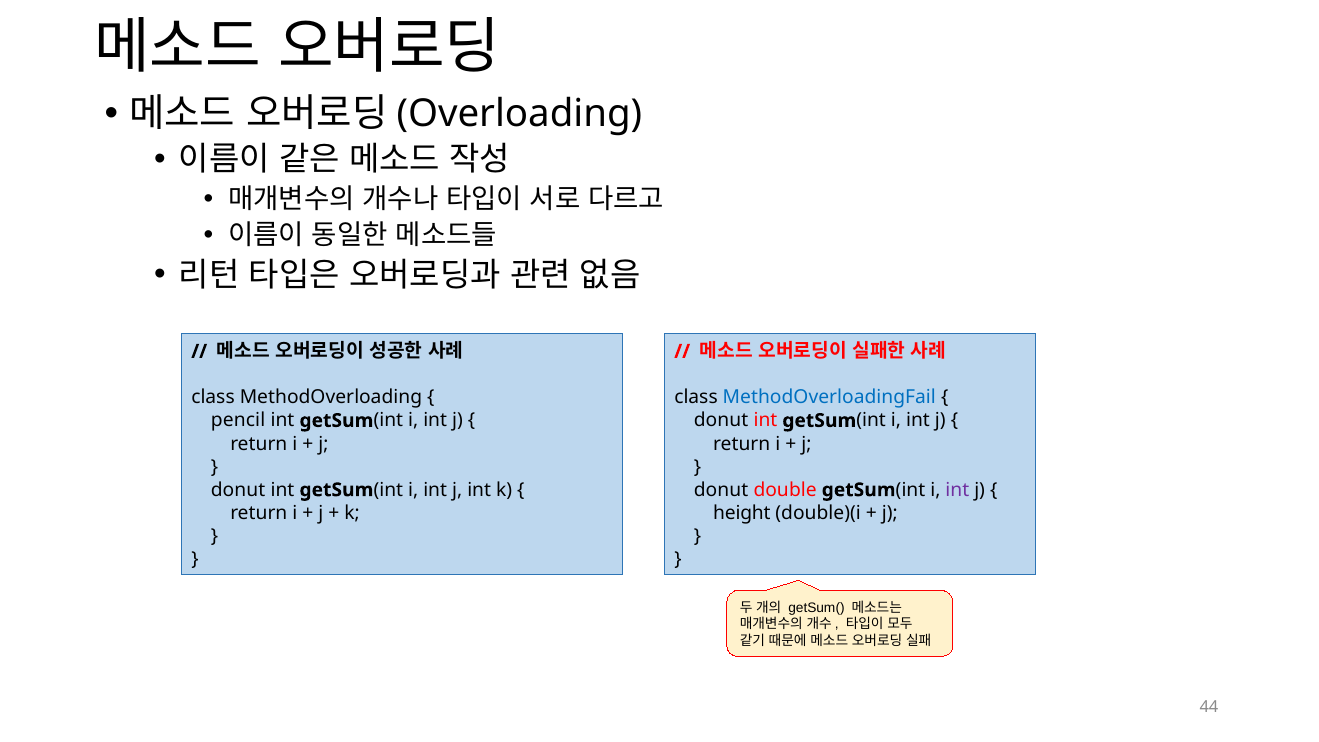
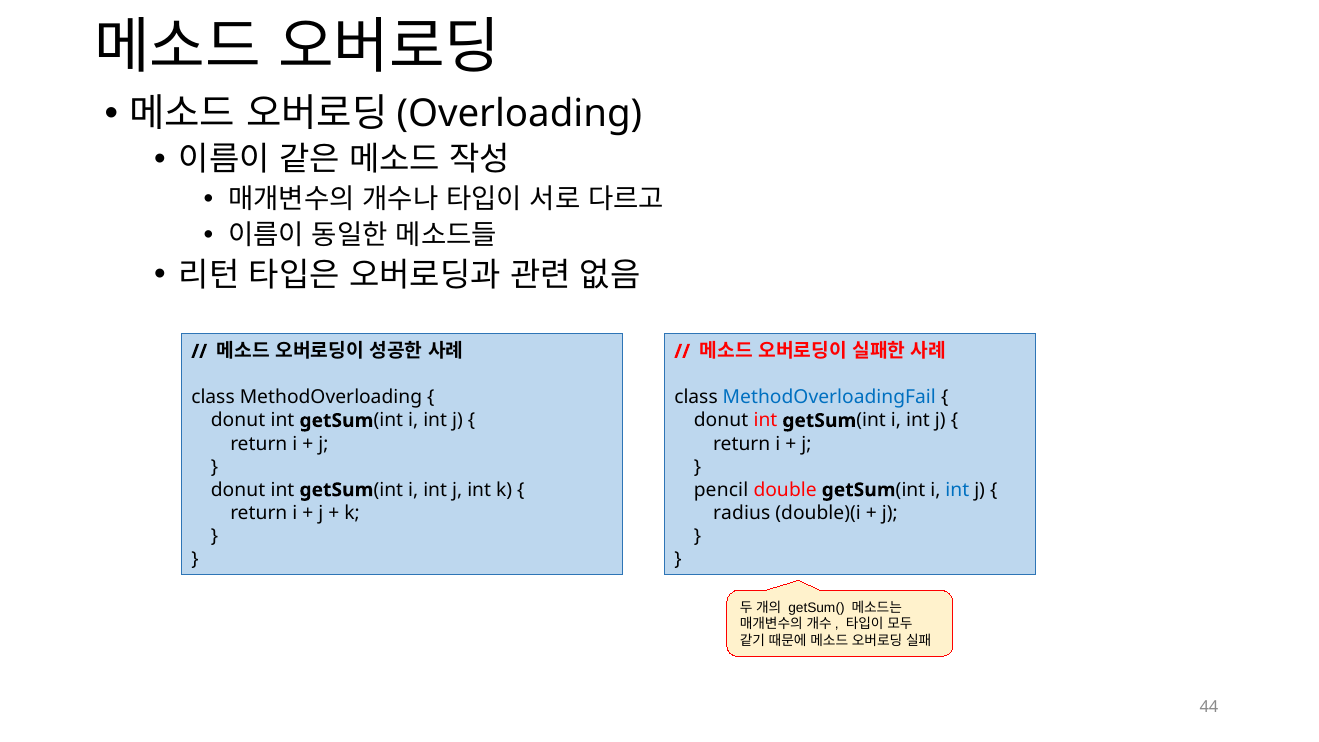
pencil: pencil -> donut (238, 421)
donut: donut -> pencil (721, 490)
int colour: purple -> blue (957, 490)
height: height -> radius (742, 513)
